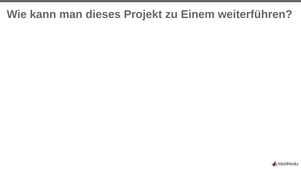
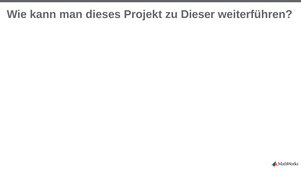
Einem: Einem -> Dieser (198, 14)
